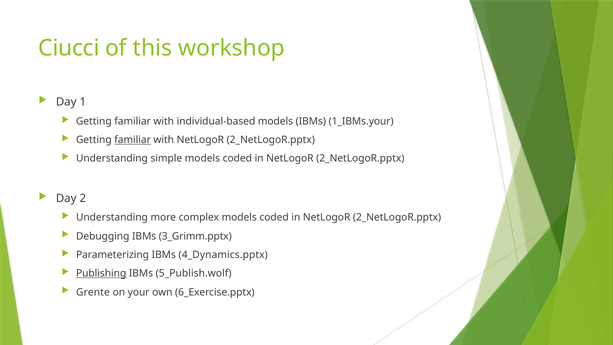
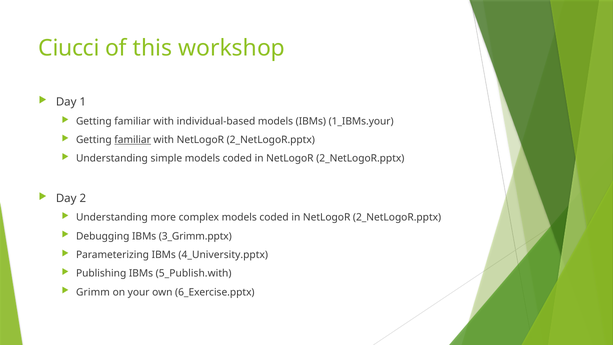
4_Dynamics.pptx: 4_Dynamics.pptx -> 4_University.pptx (223, 255)
Publishing underline: present -> none (101, 273)
5_Publish.wolf: 5_Publish.wolf -> 5_Publish.with (194, 273)
Grente: Grente -> Grimm (93, 292)
